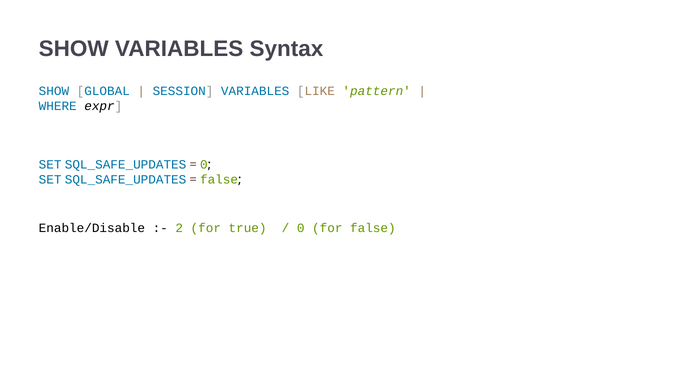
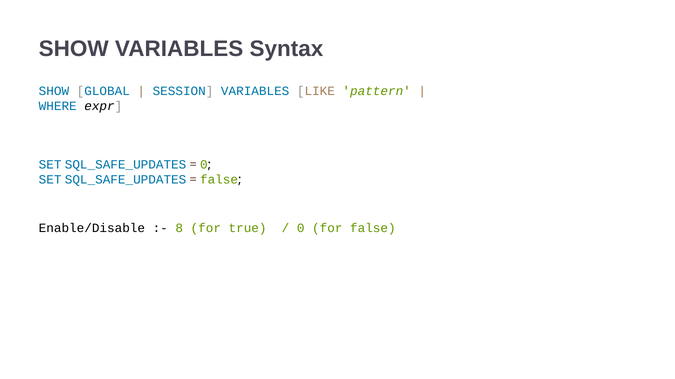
2: 2 -> 8 (179, 228)
